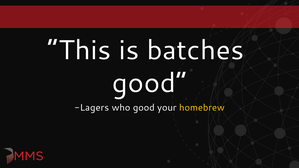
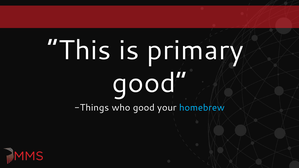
batches: batches -> primary (195, 50)
Lagers: Lagers -> Things (92, 108)
homebrew colour: yellow -> light blue (202, 108)
